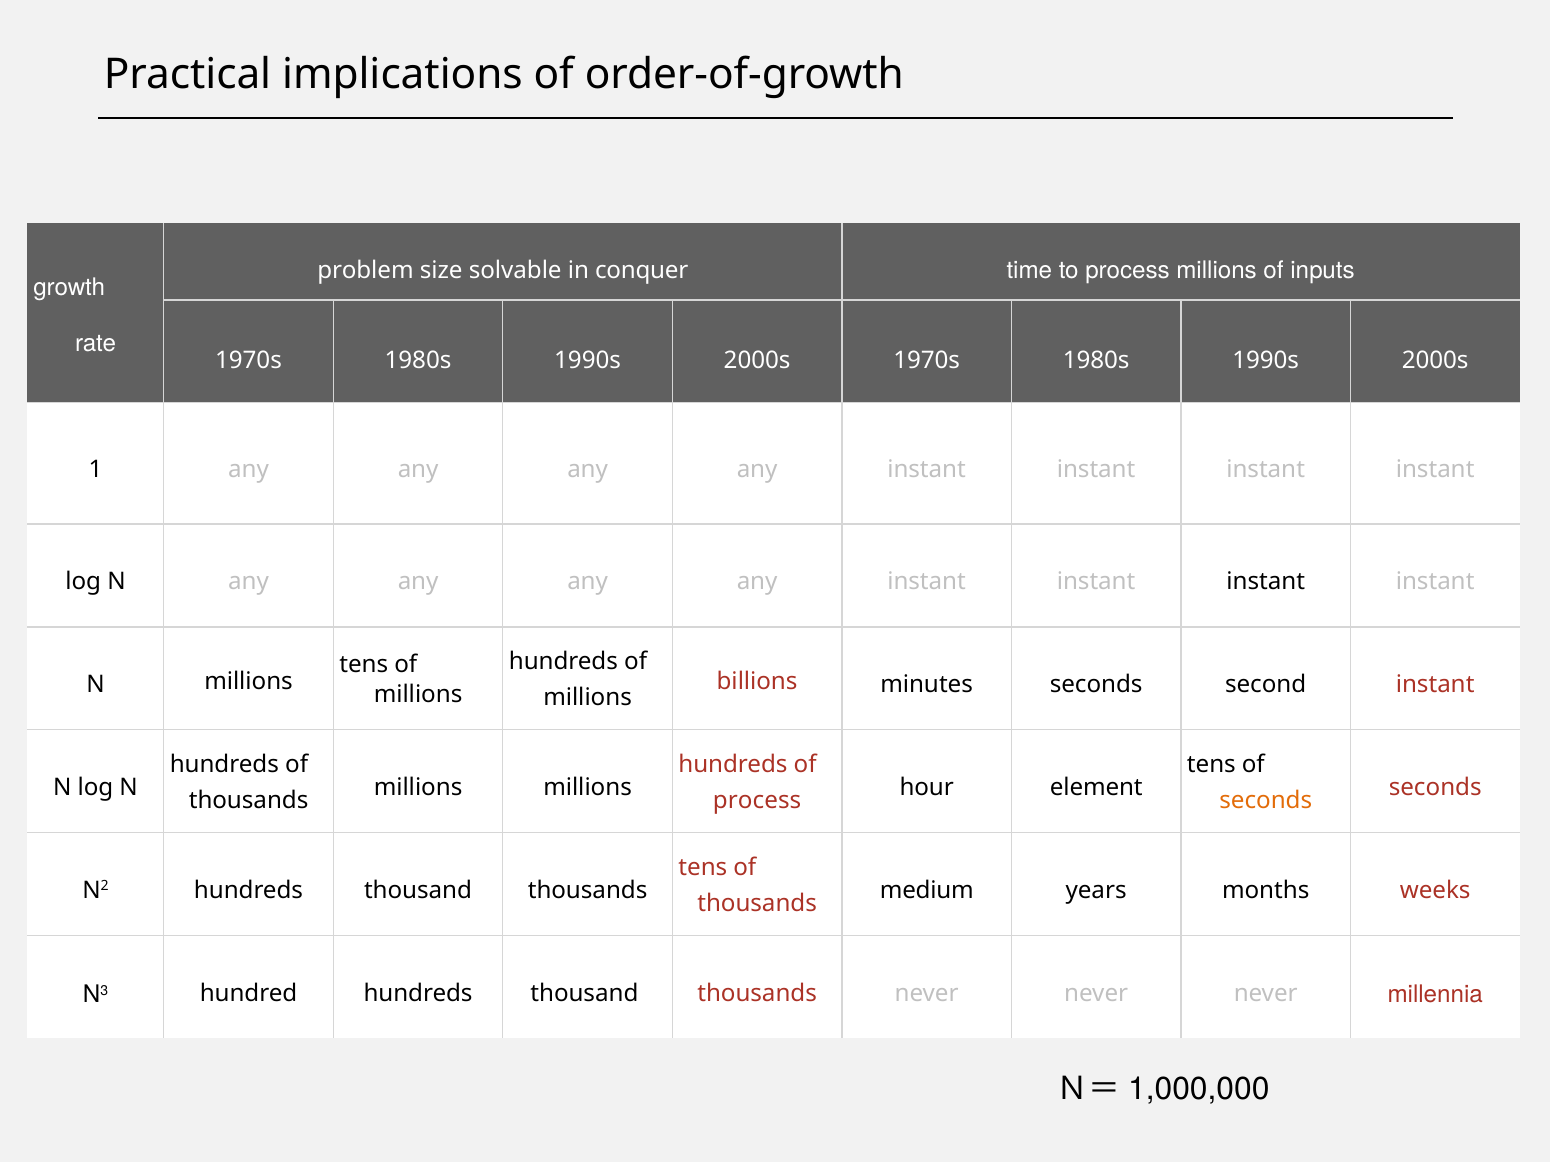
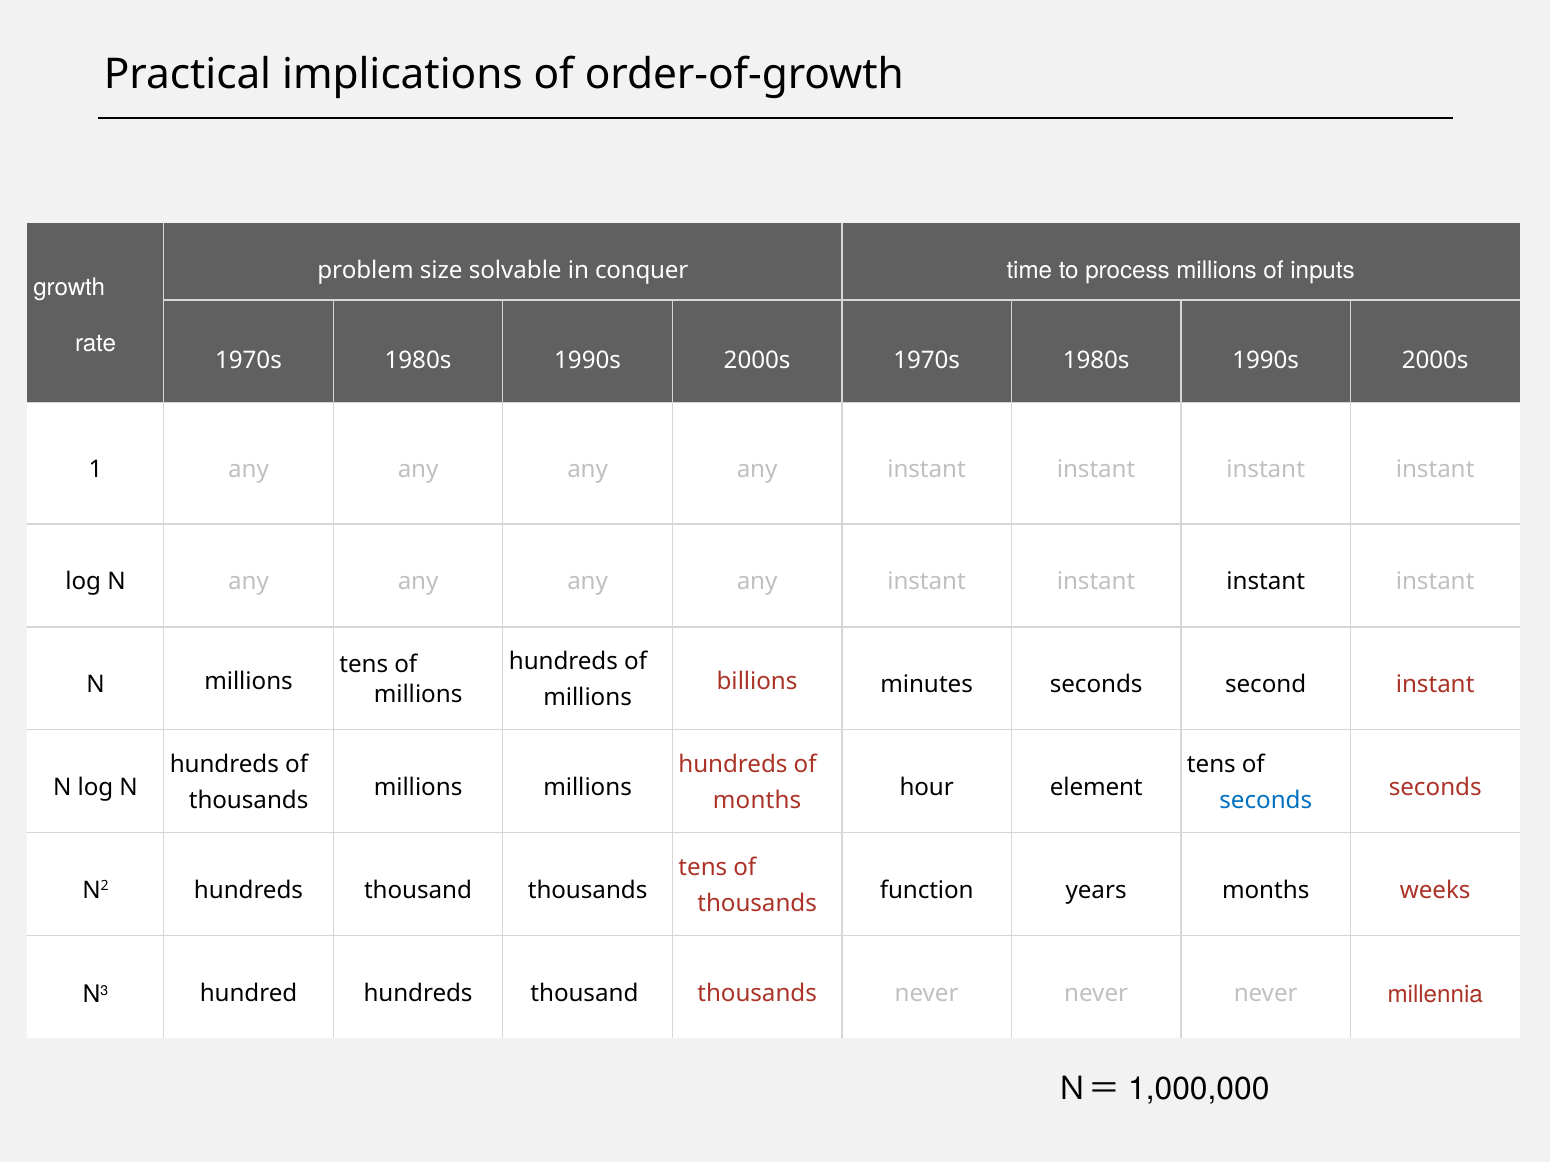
process: process -> months (757, 801)
seconds colour: orange -> blue (1266, 801)
medium: medium -> function (927, 891)
